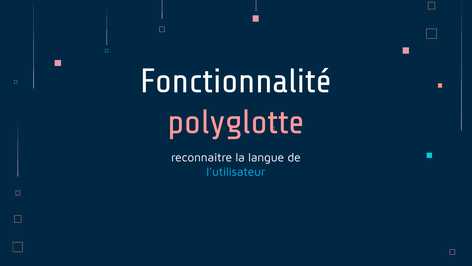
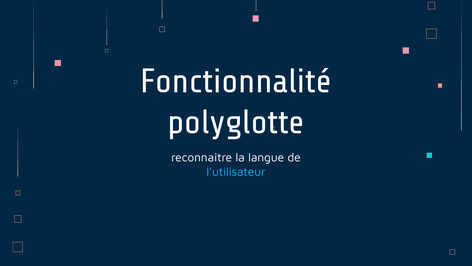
polyglotte colour: pink -> white (236, 122)
